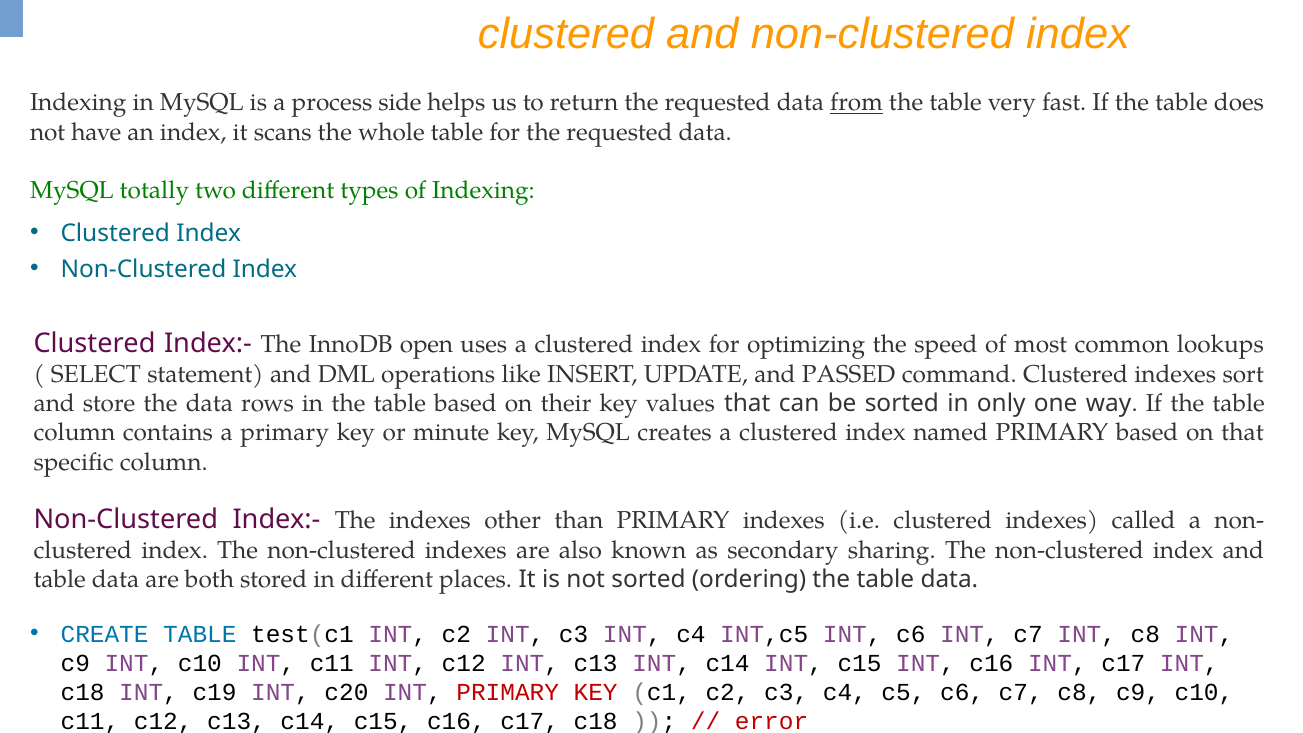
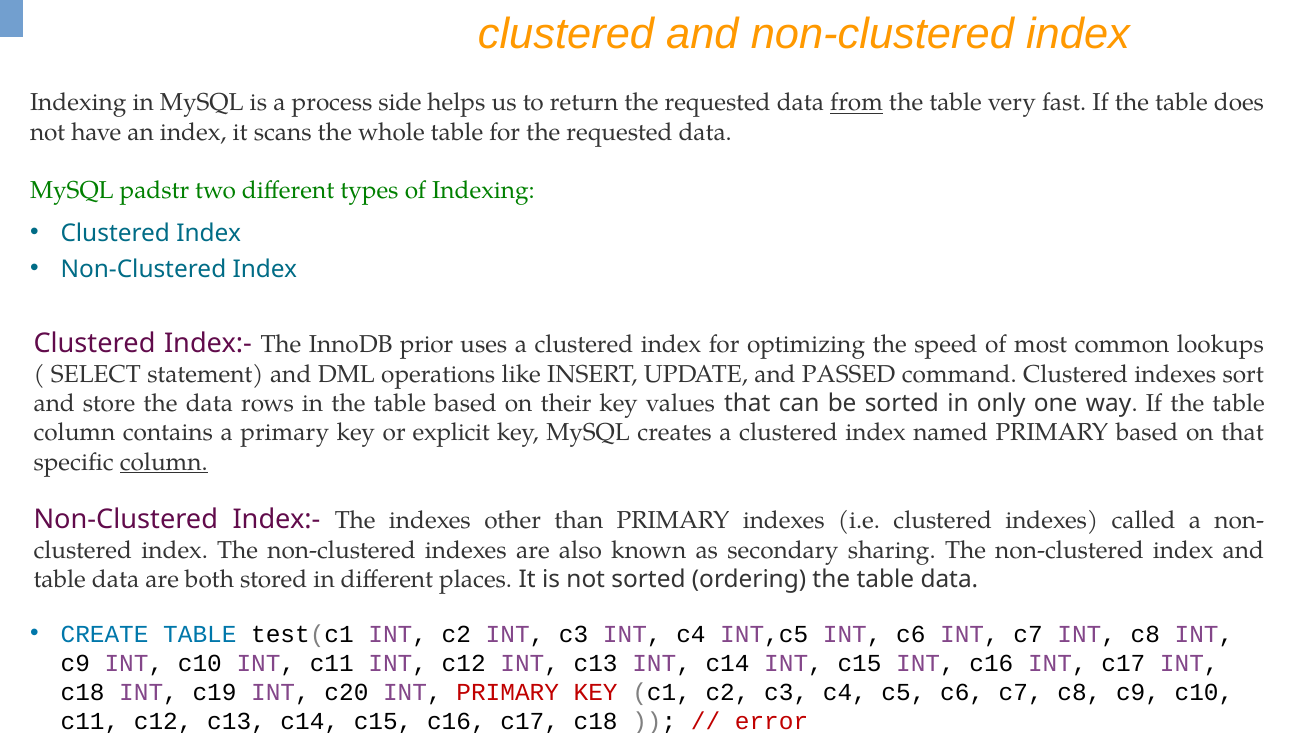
totally: totally -> padstr (154, 191)
open: open -> prior (427, 344)
minute: minute -> explicit (451, 433)
column underline: none -> present (164, 462)
